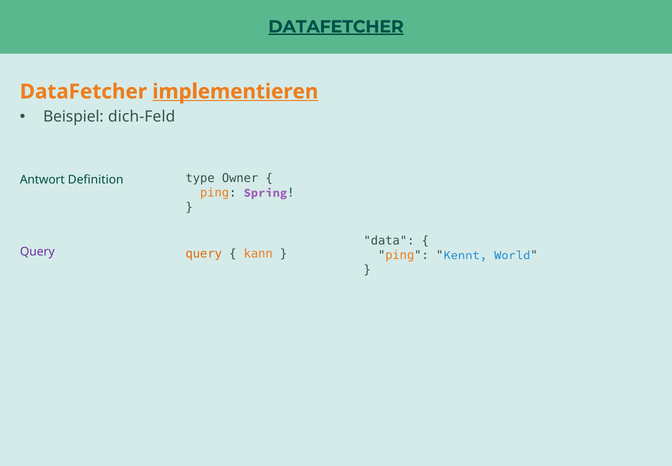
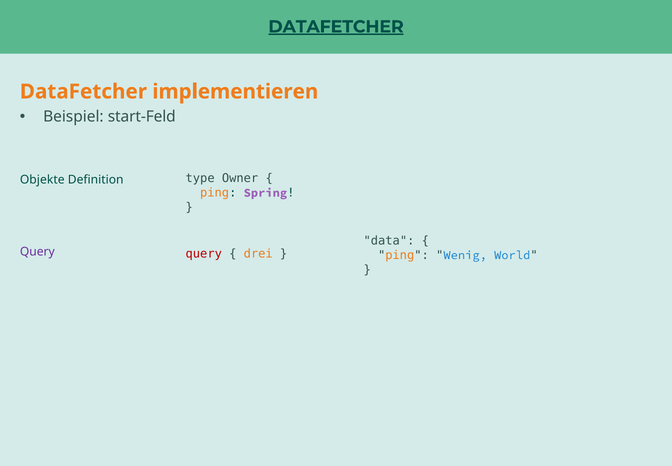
implementieren underline: present -> none (235, 91)
dich-Feld: dich-Feld -> start-Feld (142, 117)
Antwort: Antwort -> Objekte (42, 179)
query colour: orange -> red (204, 253)
kann: kann -> drei (258, 253)
Kennt: Kennt -> Wenig (465, 255)
